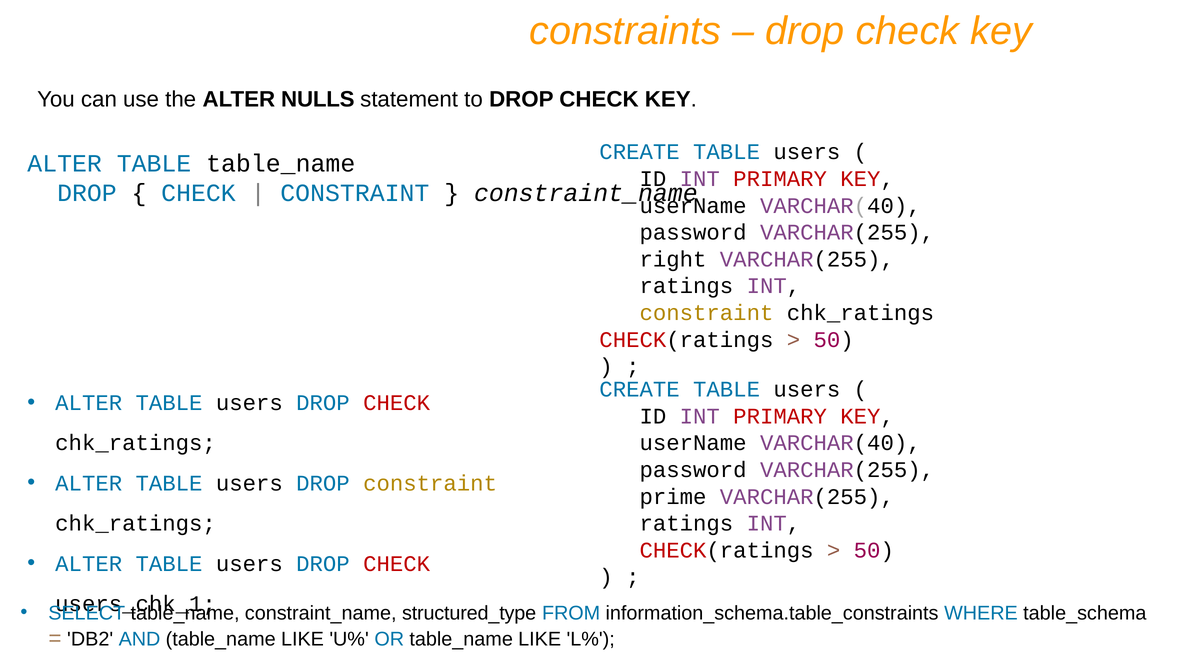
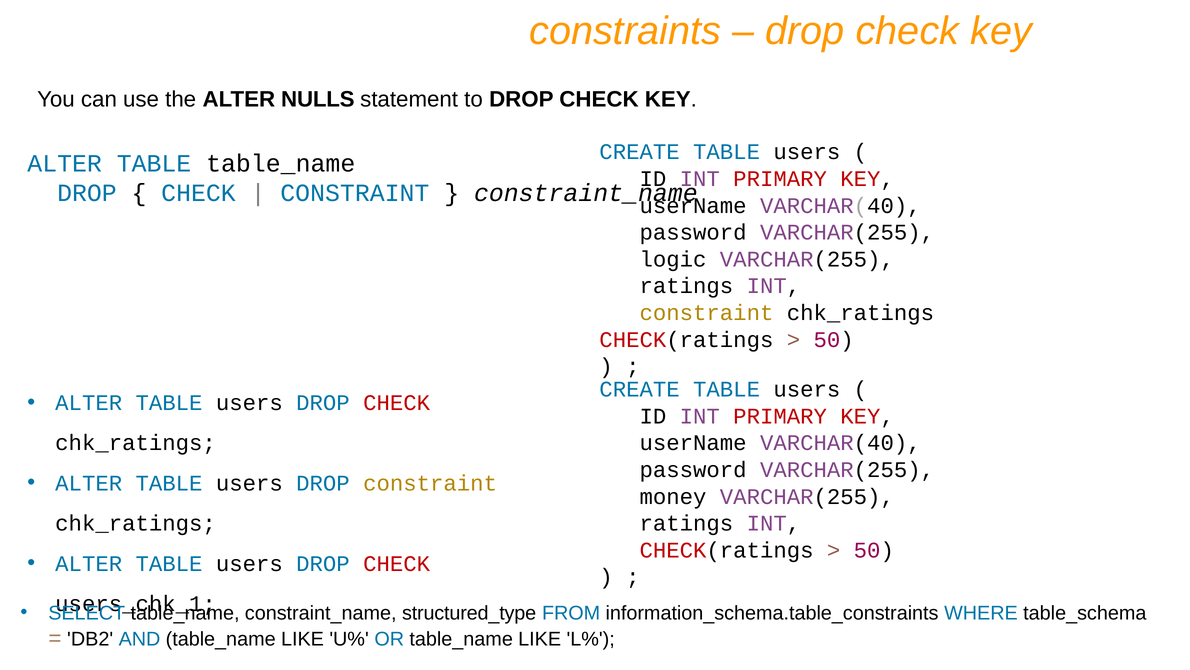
right: right -> logic (673, 259)
prime: prime -> money (673, 496)
